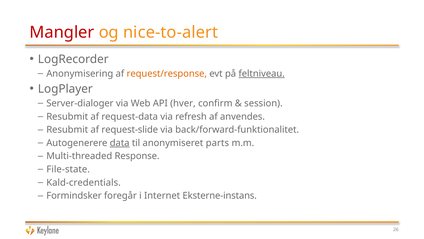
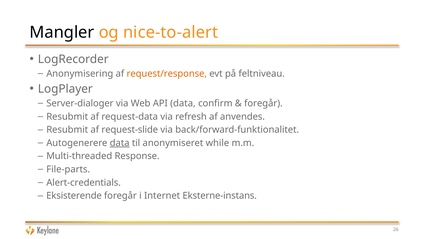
Mangler colour: red -> black (62, 32)
feltniveau underline: present -> none (262, 73)
API hver: hver -> data (183, 103)
session: session -> foregår (263, 103)
parts: parts -> while (217, 143)
File-state: File-state -> File-parts (68, 169)
Kald-credentials: Kald-credentials -> Alert-credentials (84, 182)
Formindsker: Formindsker -> Eksisterende (74, 195)
